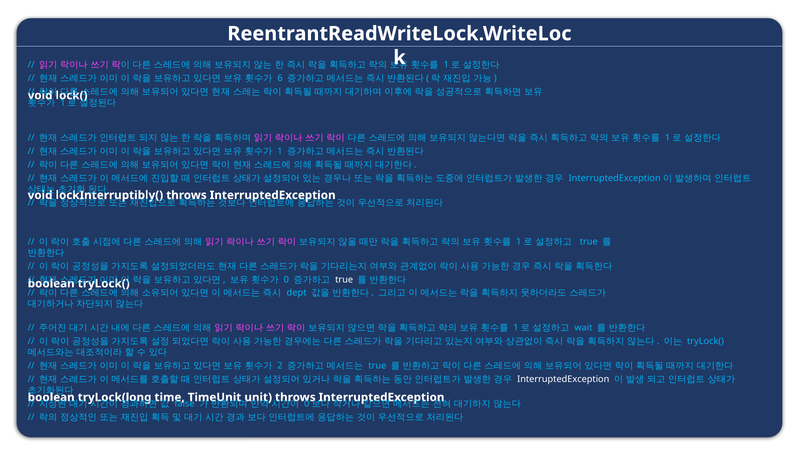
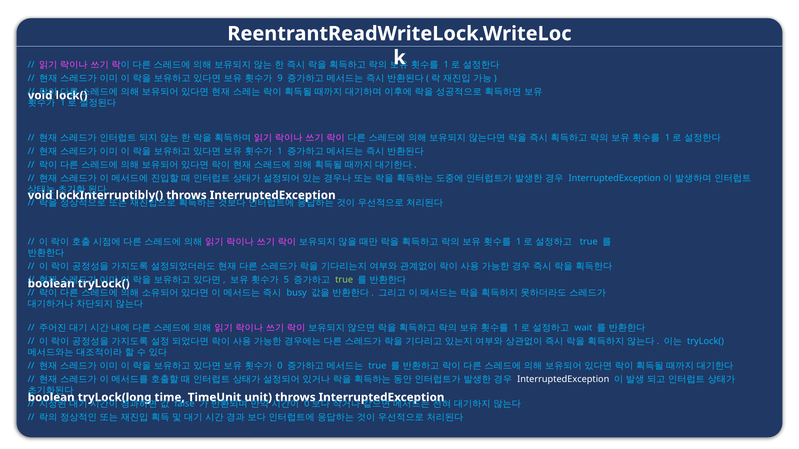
6: 6 -> 9 (280, 78)
0: 0 -> 5 (286, 280)
true colour: white -> light green (344, 280)
dept: dept -> busy (297, 293)
2: 2 -> 0 (280, 366)
